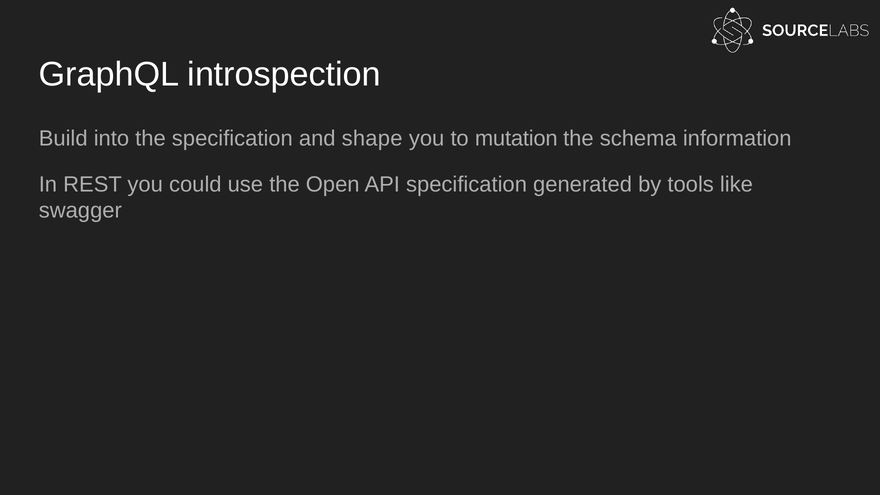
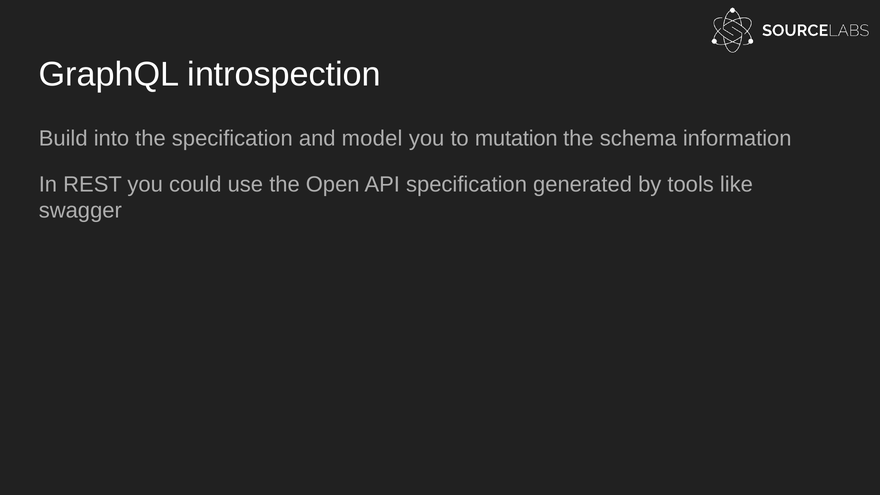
shape: shape -> model (372, 138)
